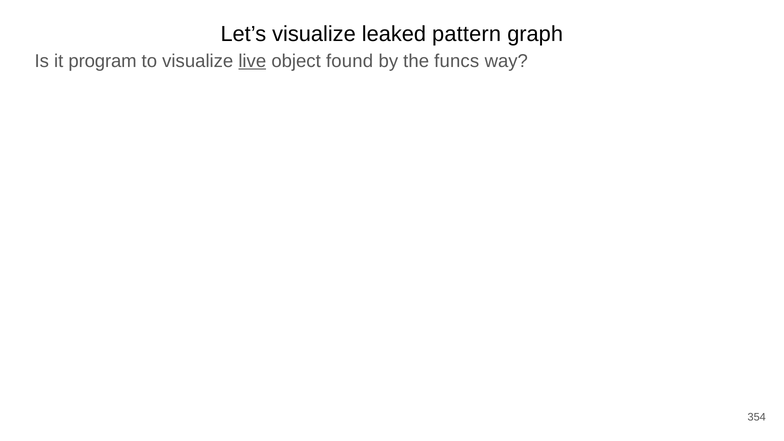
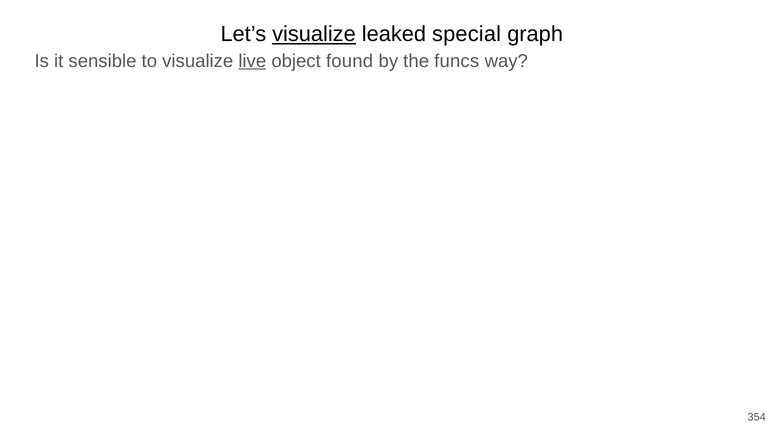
visualize underline: none -> present (314, 34)
pattern: pattern -> special (467, 34)
program: program -> sensible (102, 61)
